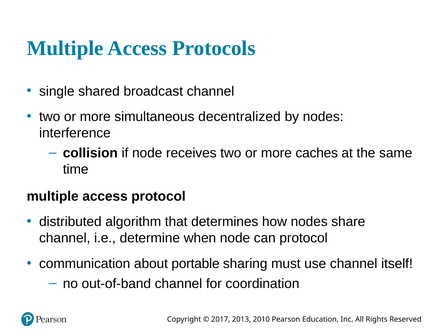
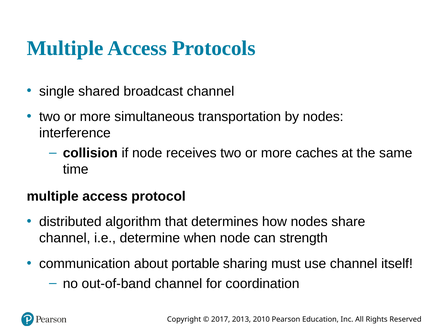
decentralized: decentralized -> transportation (240, 117)
can protocol: protocol -> strength (304, 239)
